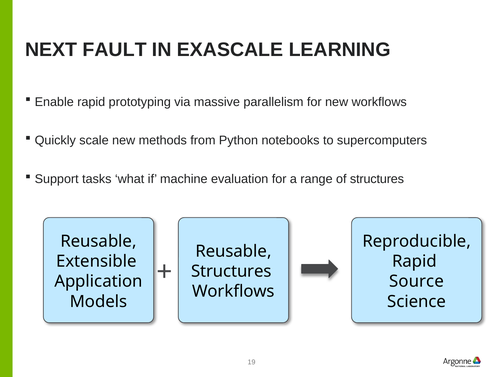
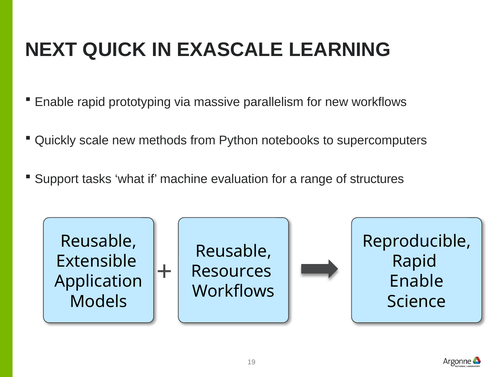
FAULT: FAULT -> QUICK (115, 50)
Structures: Structures -> Resources (231, 272)
Source: Source -> Enable (417, 282)
